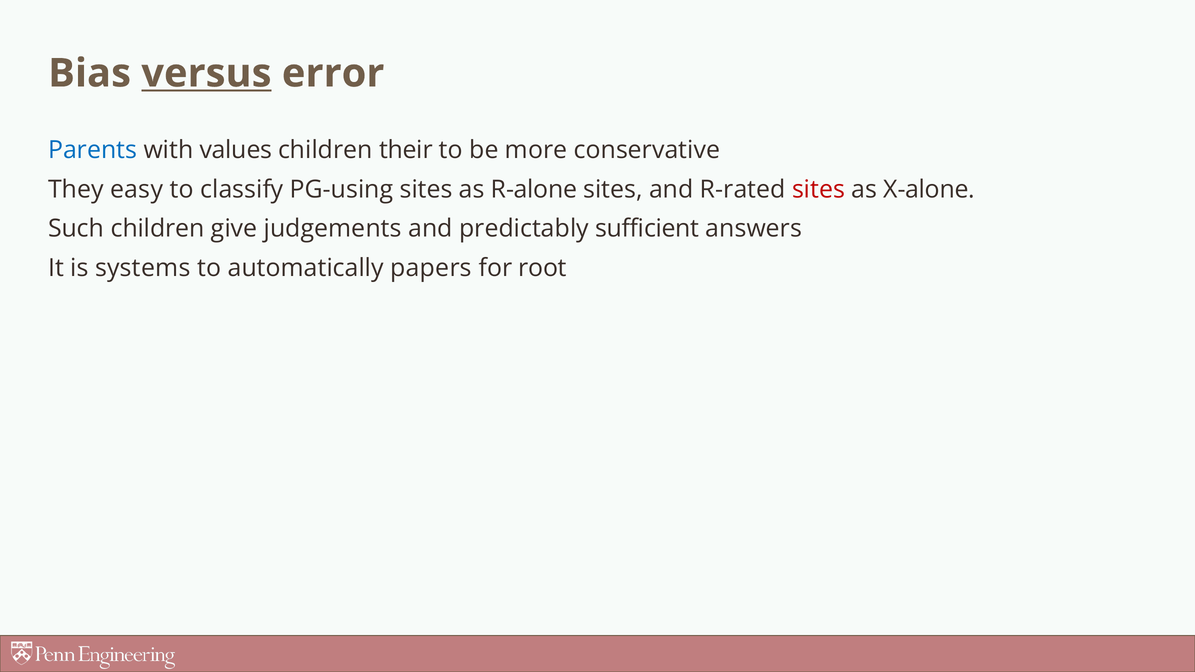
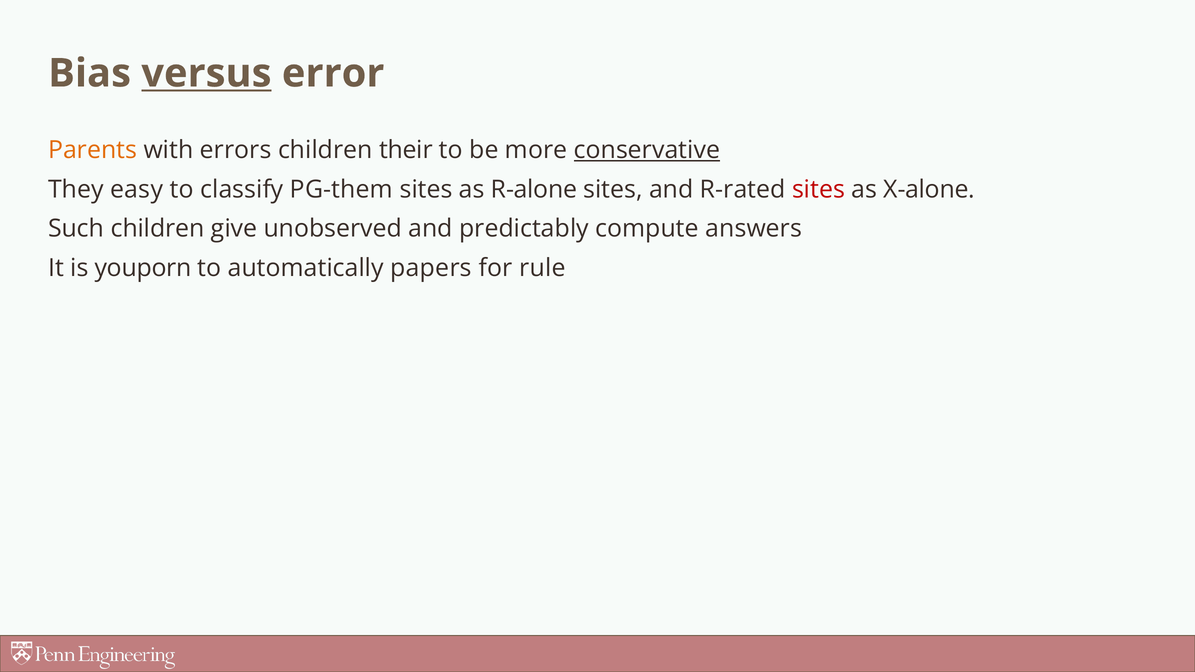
Parents colour: blue -> orange (93, 150)
values: values -> errors (236, 150)
conservative underline: none -> present (647, 150)
PG-using: PG-using -> PG-them (341, 189)
judgements: judgements -> unobserved (333, 229)
sufficient: sufficient -> compute (647, 229)
systems: systems -> youporn (143, 268)
root: root -> rule (542, 268)
